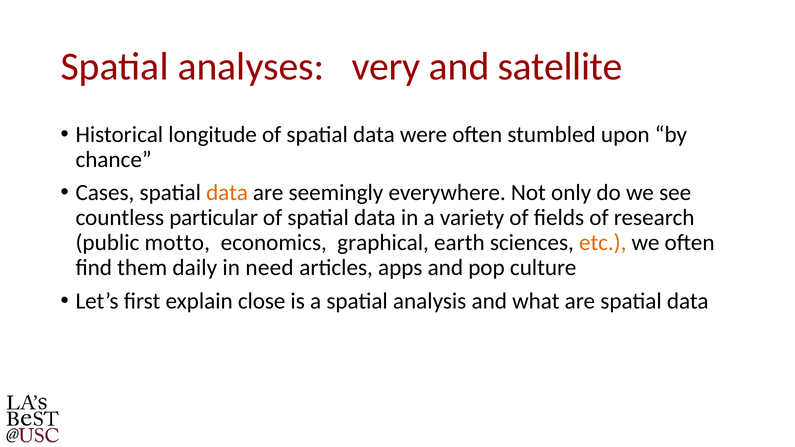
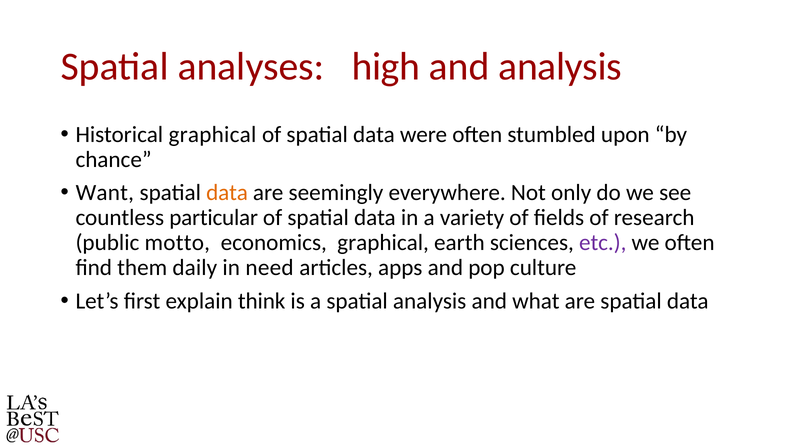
very: very -> high (386, 67)
and satellite: satellite -> analysis (560, 67)
Historical longitude: longitude -> graphical (212, 134)
Cases: Cases -> Want (105, 193)
etc colour: orange -> purple (603, 243)
close: close -> think (262, 301)
